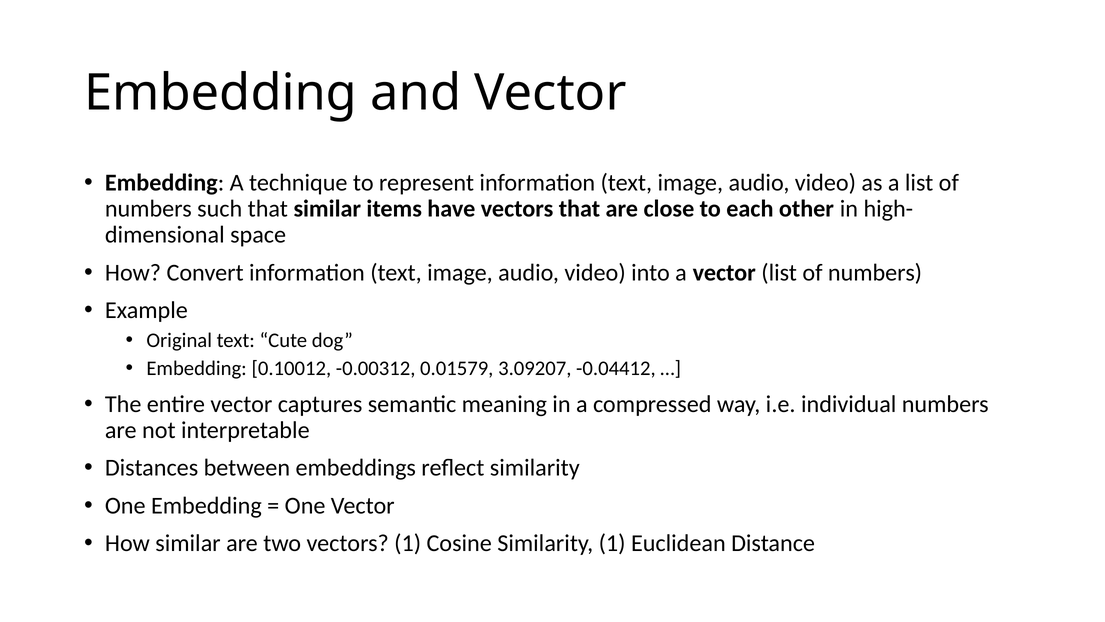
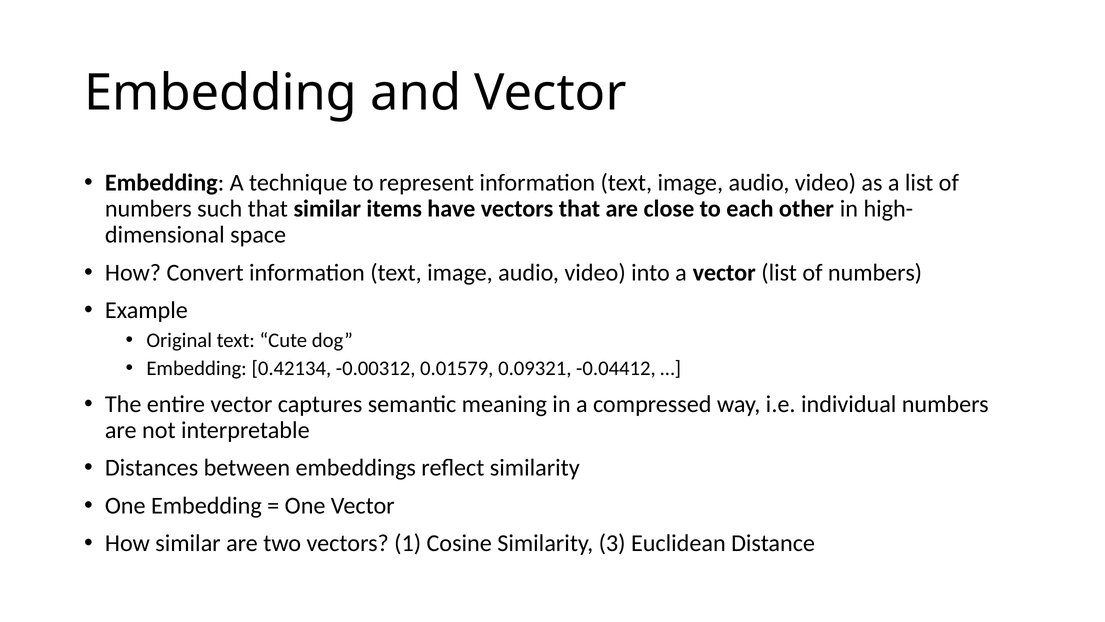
0.10012: 0.10012 -> 0.42134 (291, 368)
3.09207: 3.09207 -> 0.09321 (535, 368)
Similarity 1: 1 -> 3 (612, 543)
